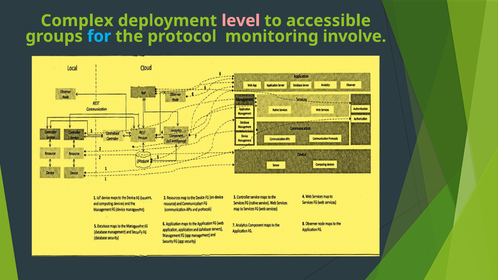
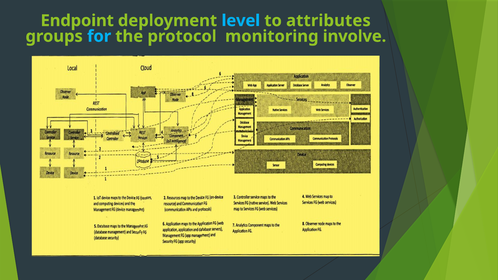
Complex: Complex -> Endpoint (77, 21)
level colour: pink -> light blue (241, 21)
accessible: accessible -> attributes (328, 21)
